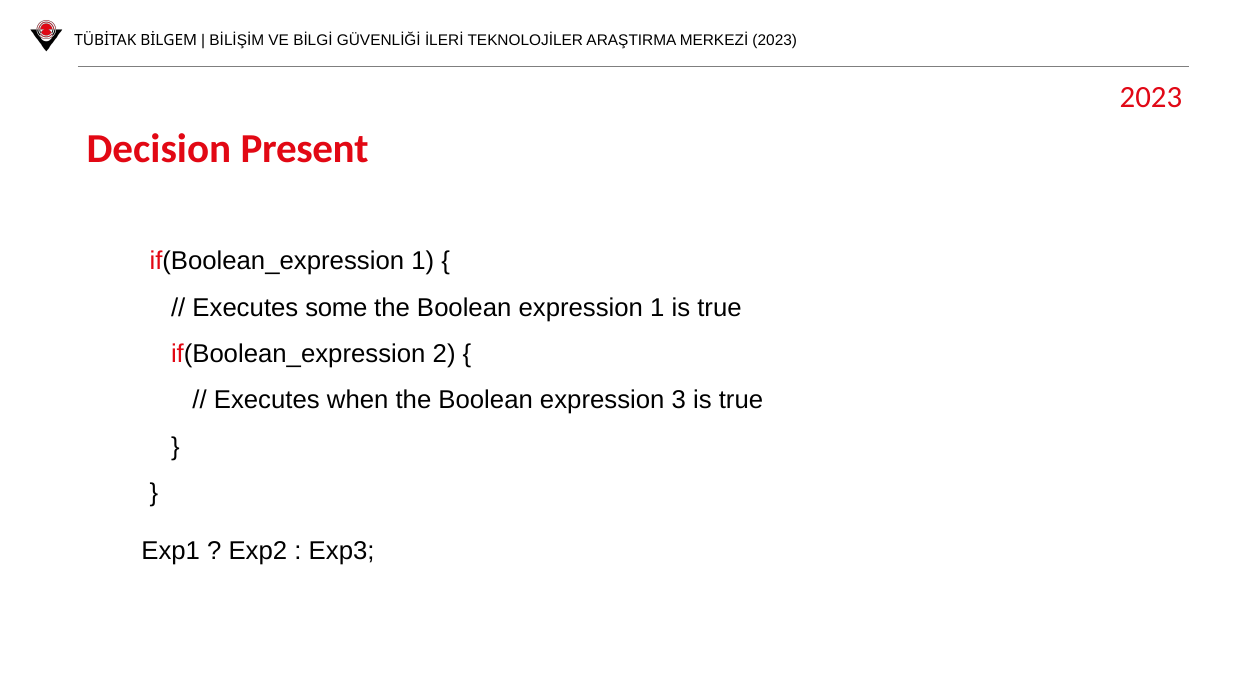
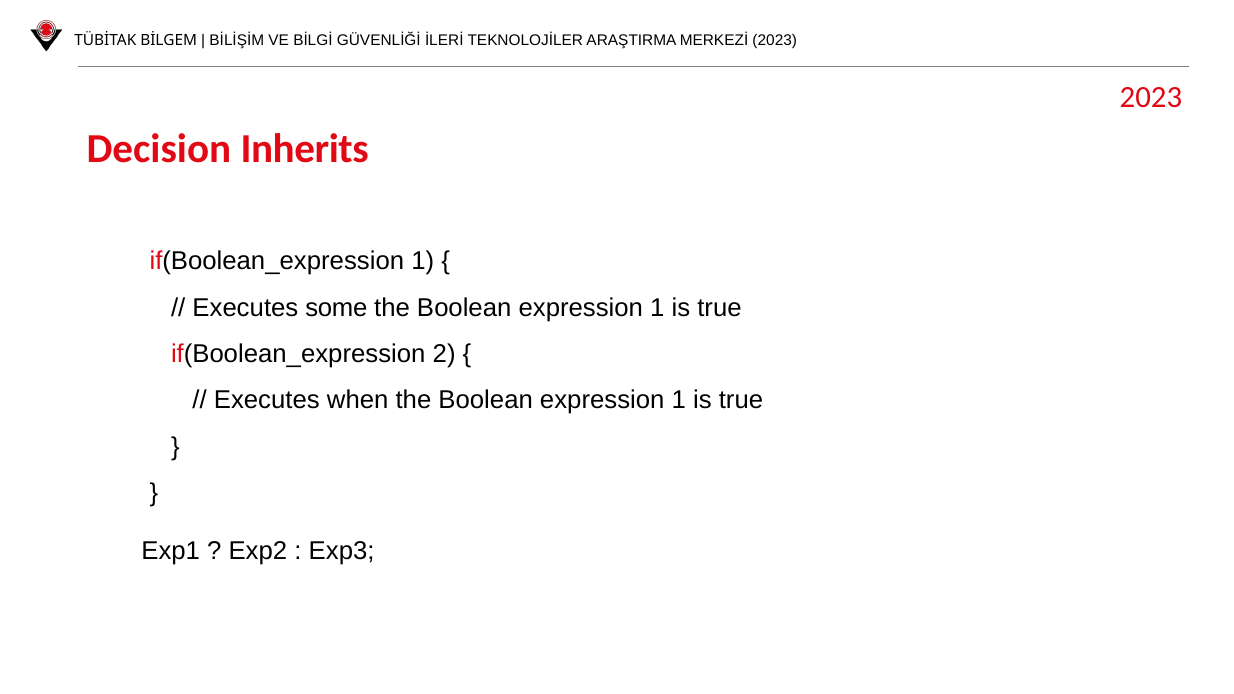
Present: Present -> Inherits (305, 149)
3: 3 -> 1 (679, 400)
